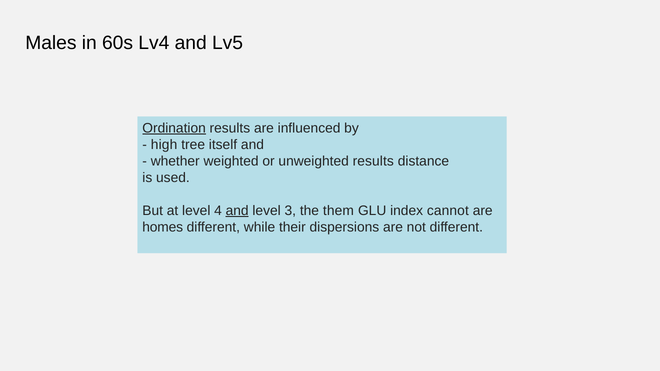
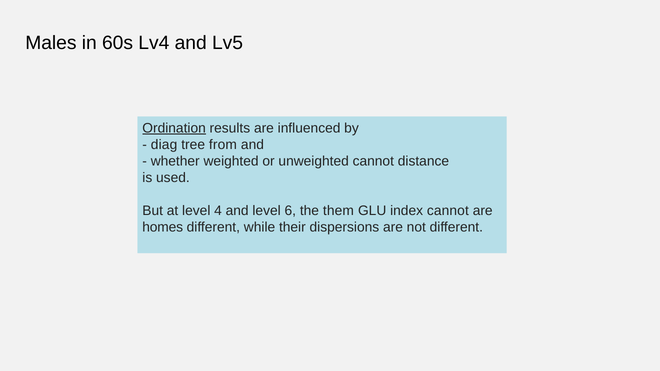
high: high -> diag (164, 145)
itself: itself -> from (223, 145)
unweighted results: results -> cannot (373, 161)
and underline: present -> none (237, 211)
3: 3 -> 6 (290, 211)
